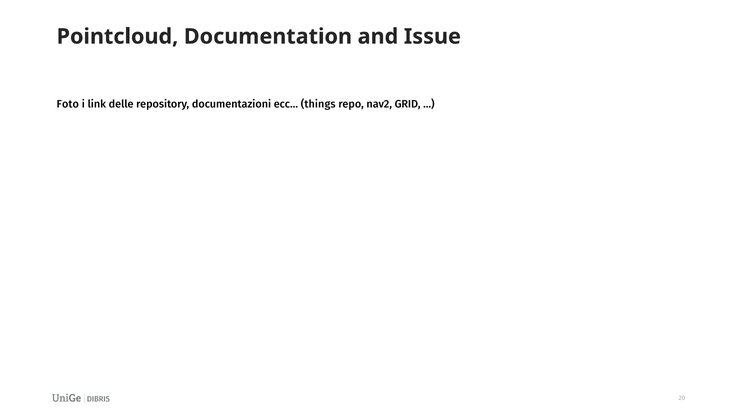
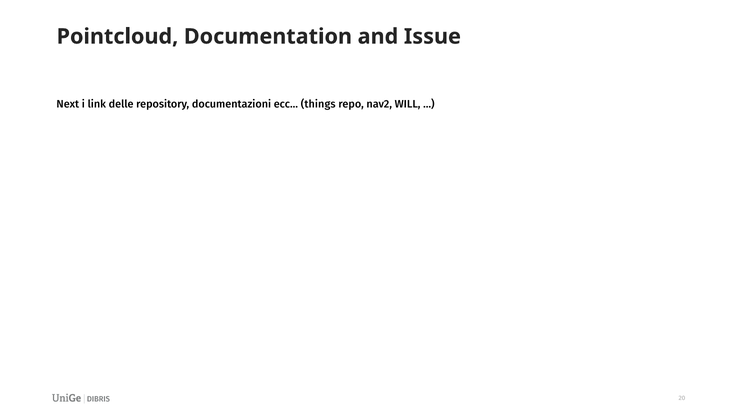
Foto: Foto -> Next (68, 104)
GRID: GRID -> WILL (408, 104)
